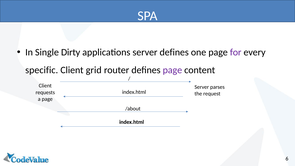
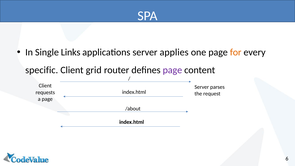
Dirty: Dirty -> Links (71, 52)
server defines: defines -> applies (174, 52)
for colour: purple -> orange (236, 52)
